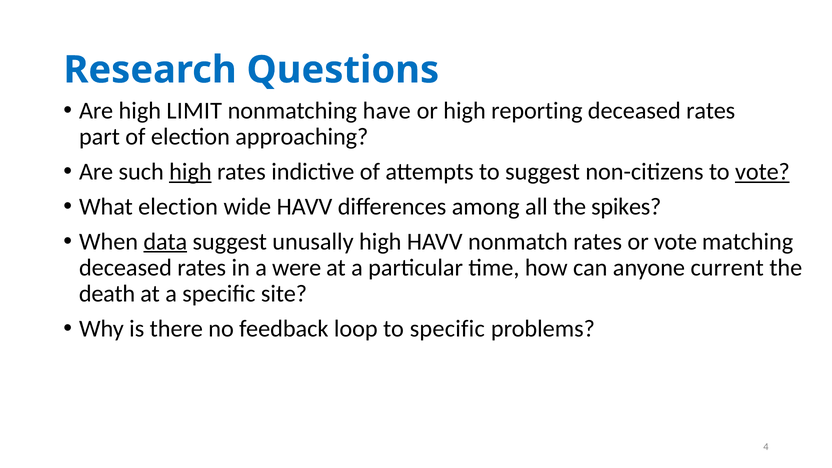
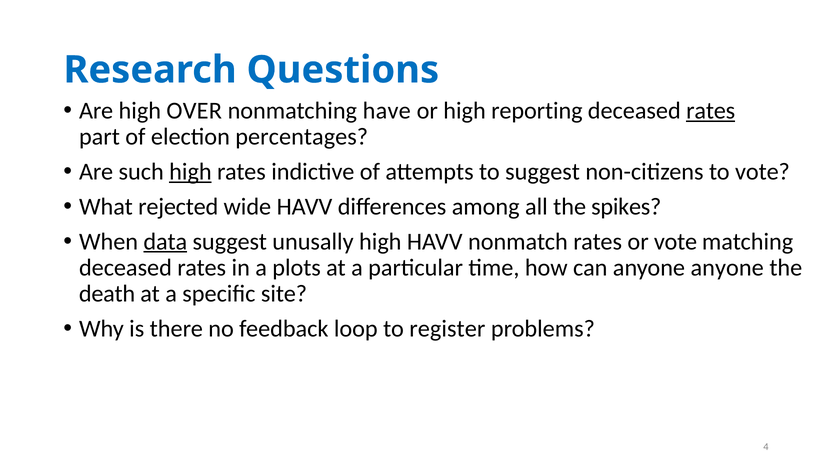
LIMIT: LIMIT -> OVER (194, 111)
rates underline: none -> present (711, 111)
approaching: approaching -> percentages (302, 137)
vote underline: present -> none (762, 172)
What election: election -> rejected (178, 207)
were: were -> plots (297, 268)
anyone current: current -> anyone (727, 268)
to specific: specific -> register (447, 329)
